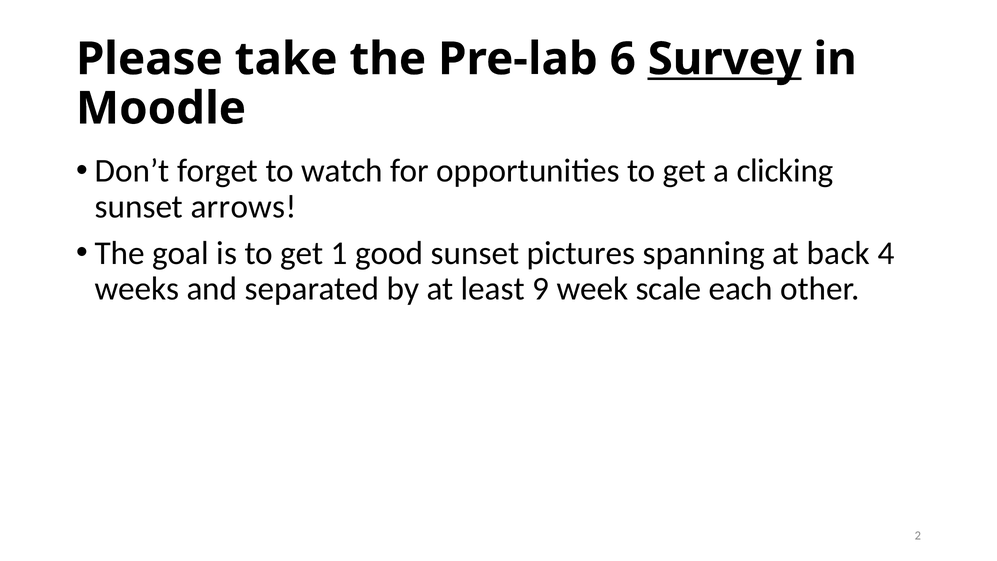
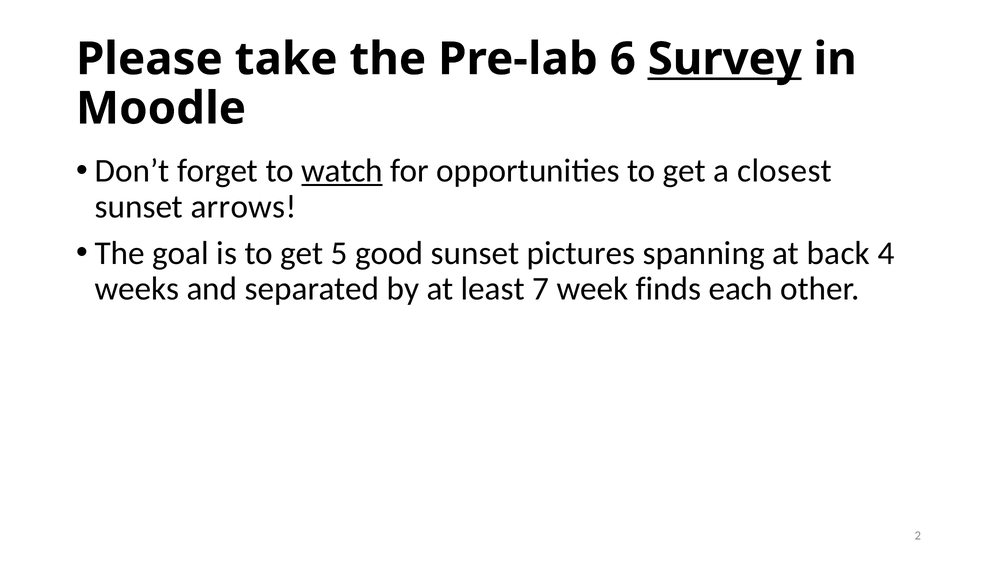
watch underline: none -> present (342, 171)
clicking: clicking -> closest (785, 171)
1: 1 -> 5 (339, 253)
9: 9 -> 7 (541, 289)
scale: scale -> finds (668, 289)
